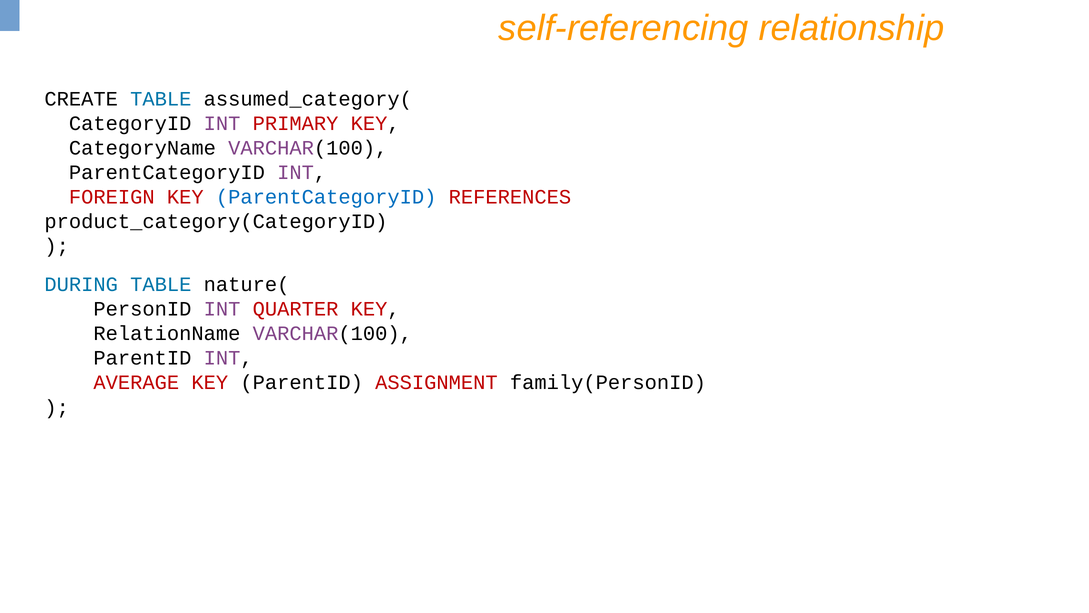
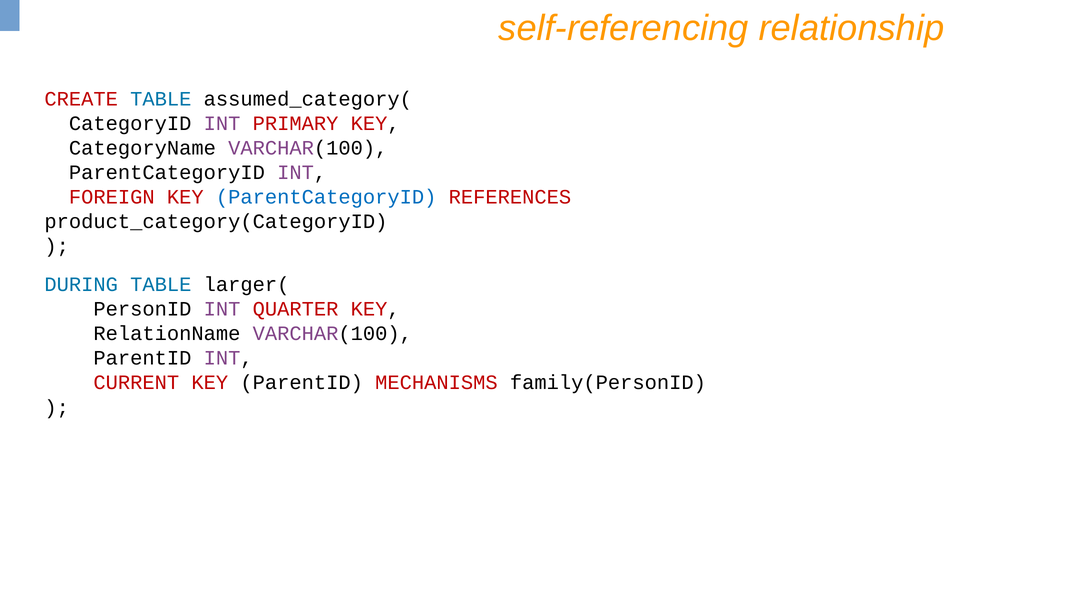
CREATE colour: black -> red (81, 99)
nature(: nature( -> larger( (247, 284)
AVERAGE: AVERAGE -> CURRENT (136, 382)
ASSIGNMENT: ASSIGNMENT -> MECHANISMS (436, 382)
